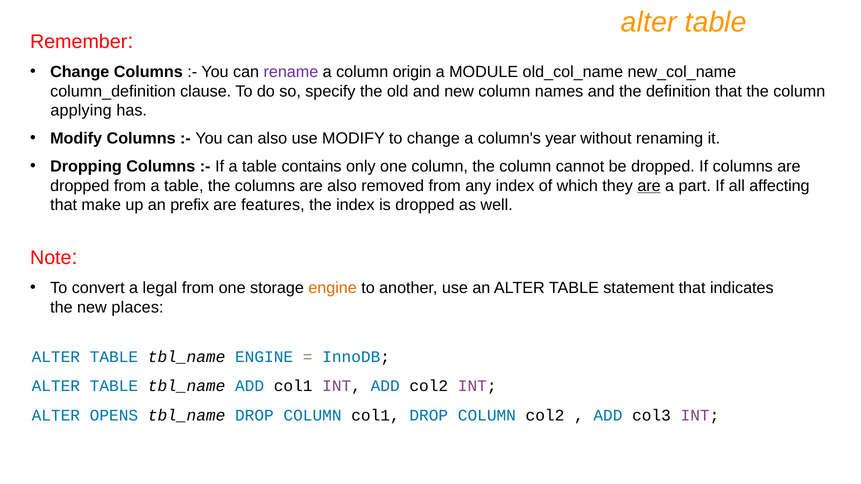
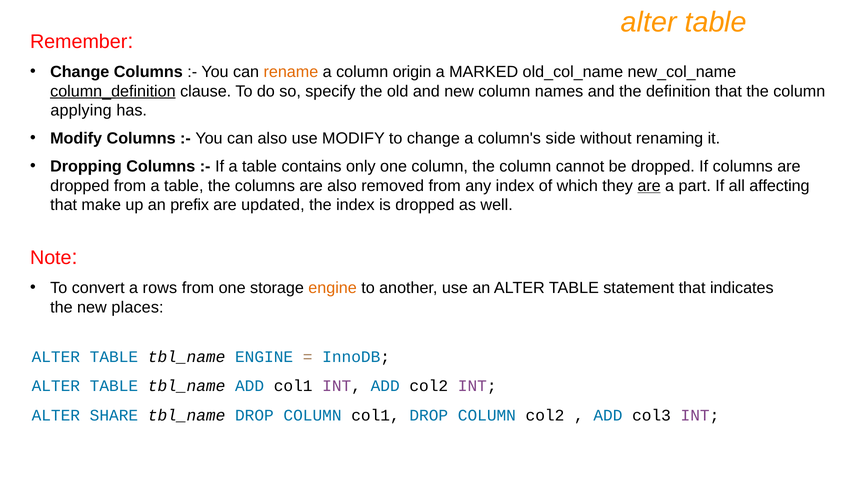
rename colour: purple -> orange (291, 72)
MODULE: MODULE -> MARKED (484, 72)
column_definition underline: none -> present (113, 91)
year: year -> side (561, 139)
features: features -> updated (273, 205)
legal: legal -> rows (160, 288)
OPENS: OPENS -> SHARE (114, 415)
